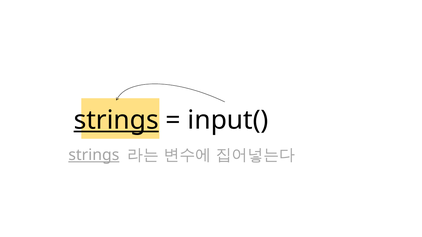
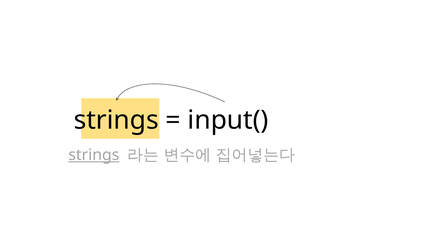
strings underline: present -> none (116, 120)
